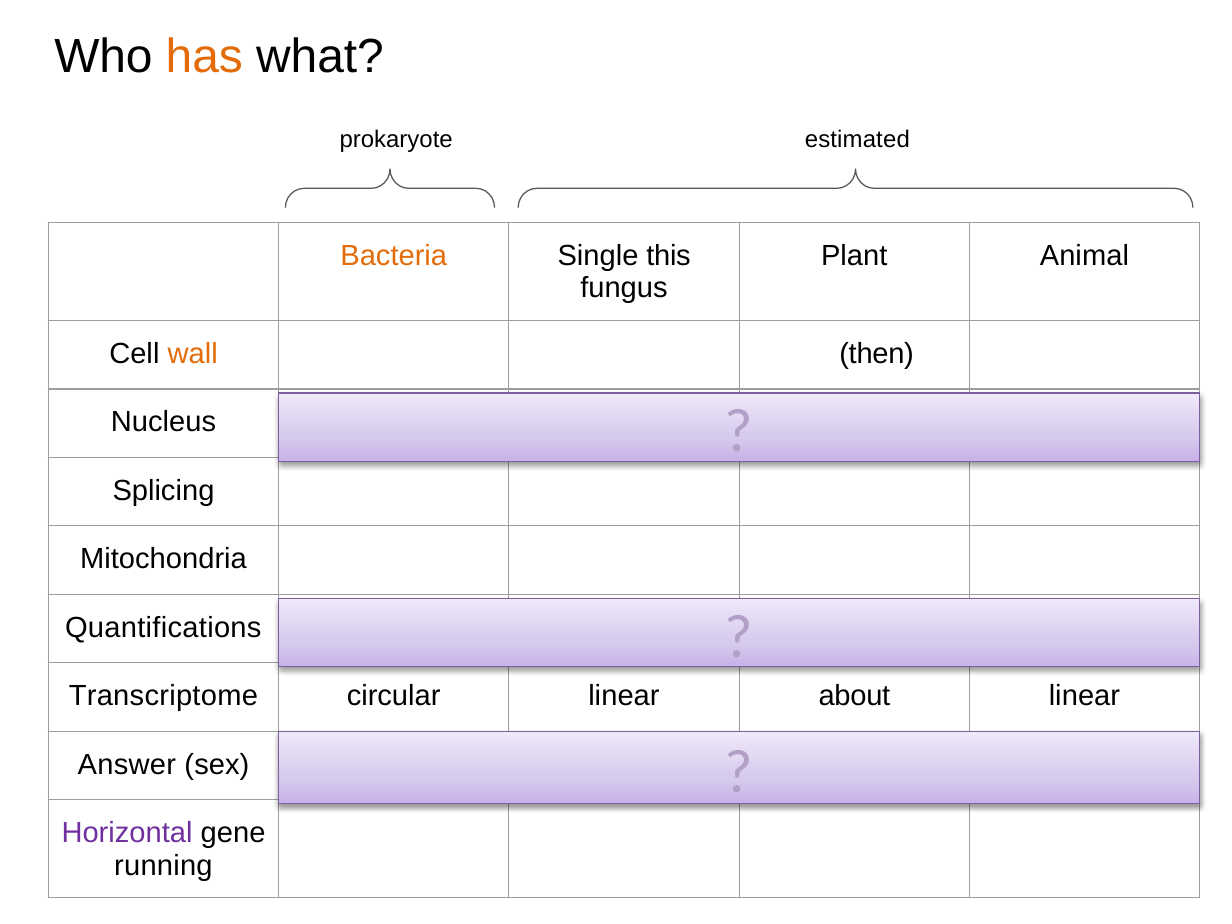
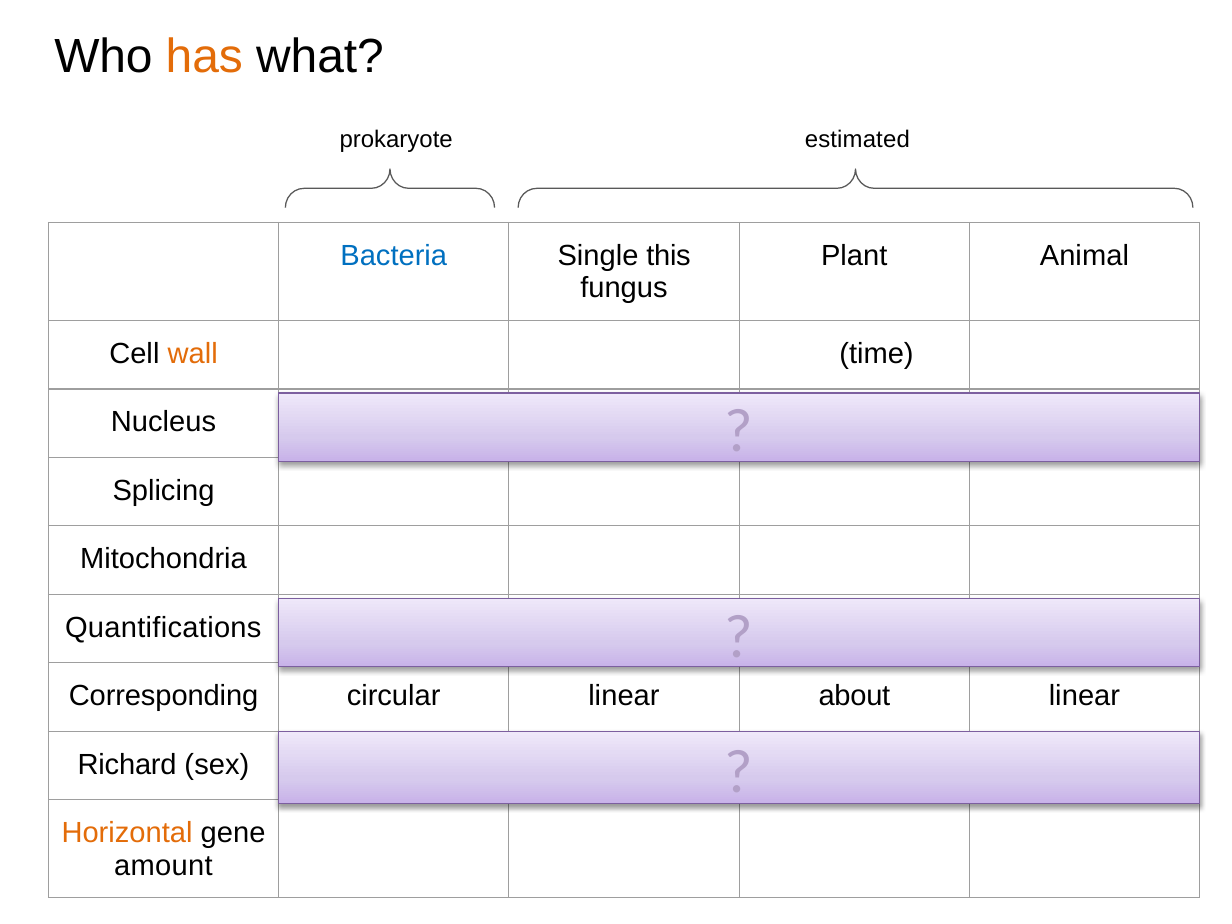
Bacteria colour: orange -> blue (394, 256)
then: then -> time (876, 354)
Transcriptome: Transcriptome -> Corresponding (164, 696)
Answer: Answer -> Richard (127, 764)
Horizontal colour: purple -> orange (127, 833)
running: running -> amount (163, 866)
